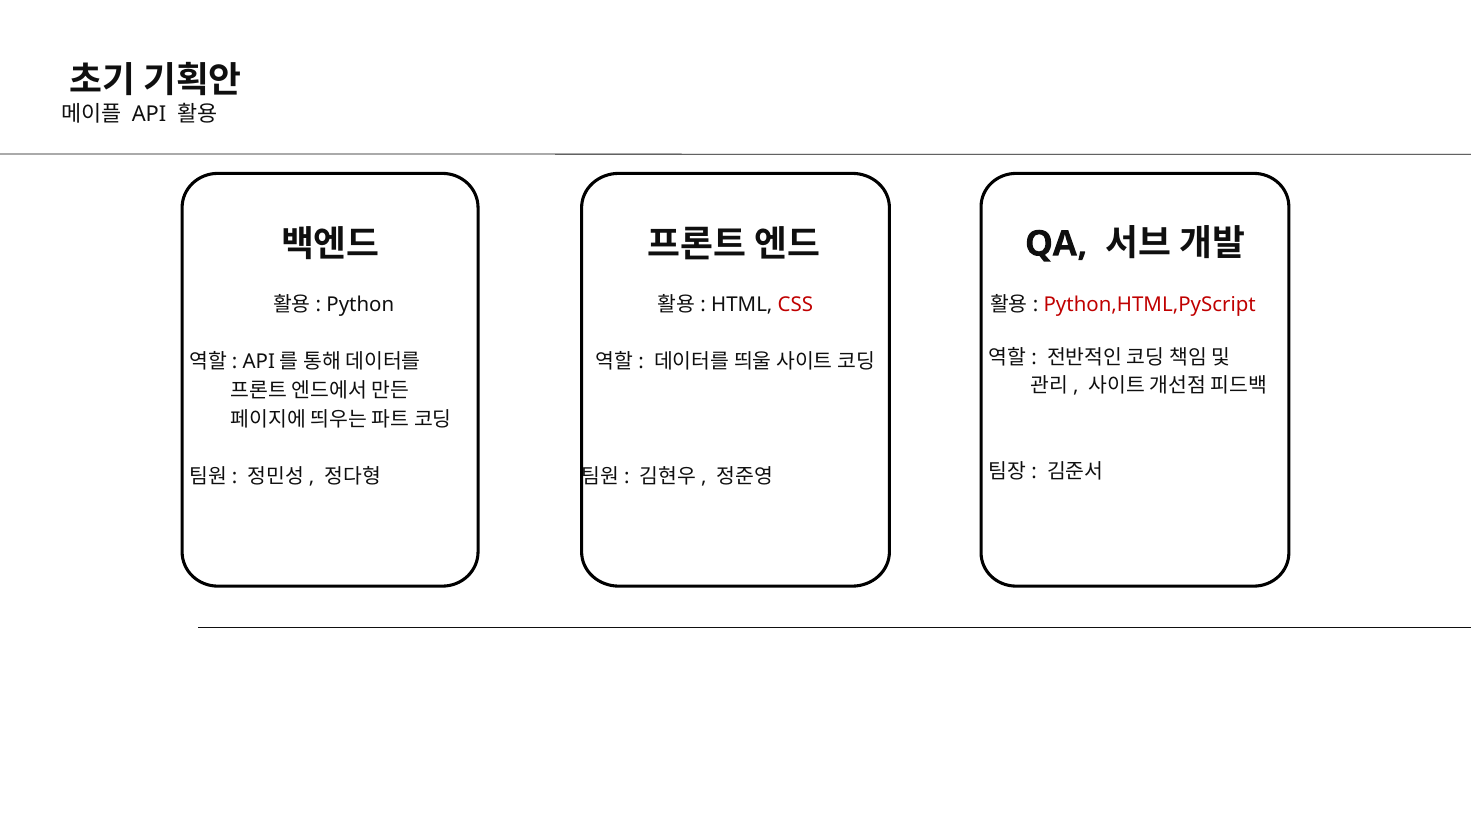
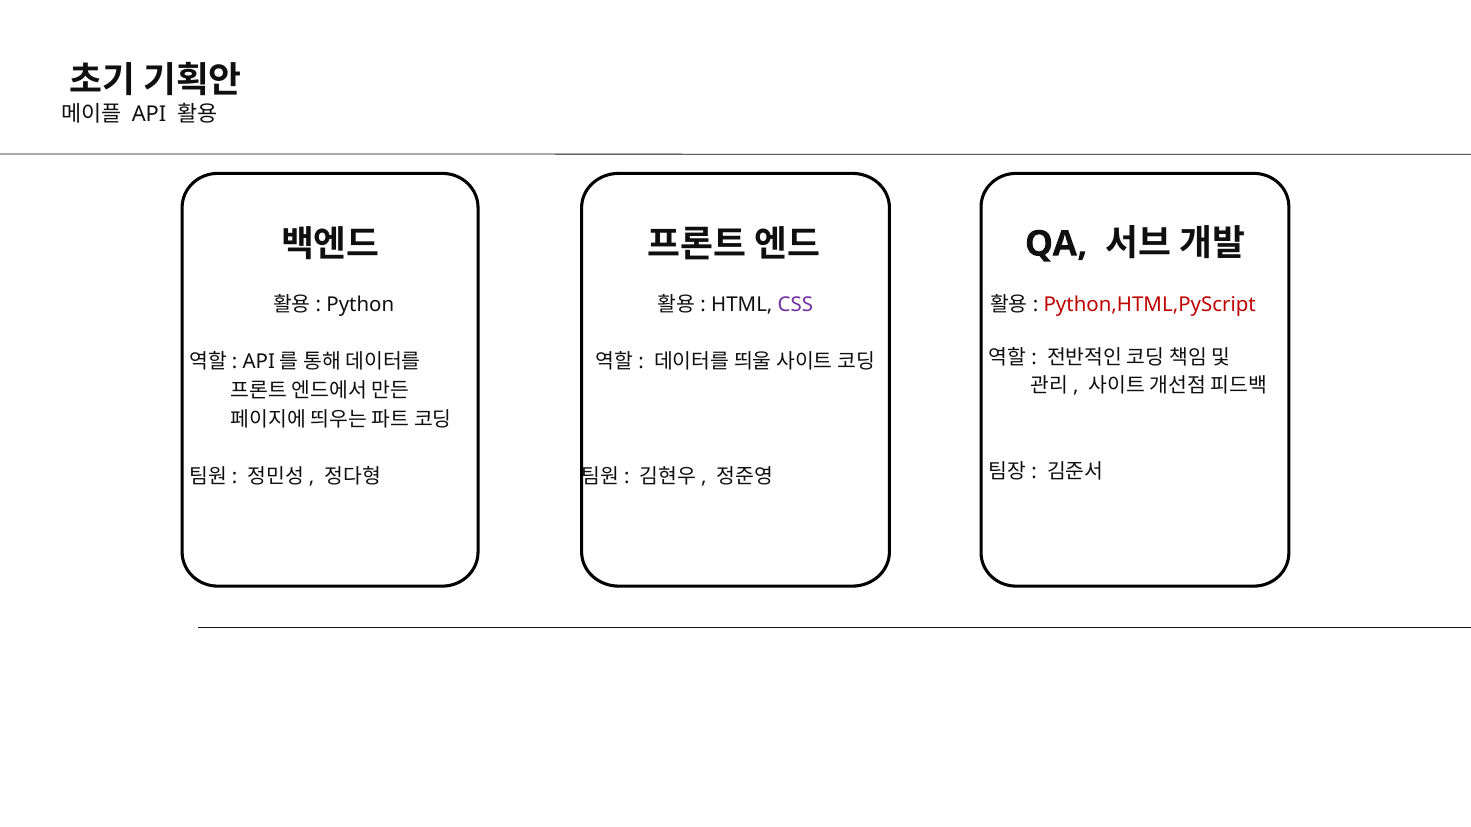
CSS colour: red -> purple (795, 305)
